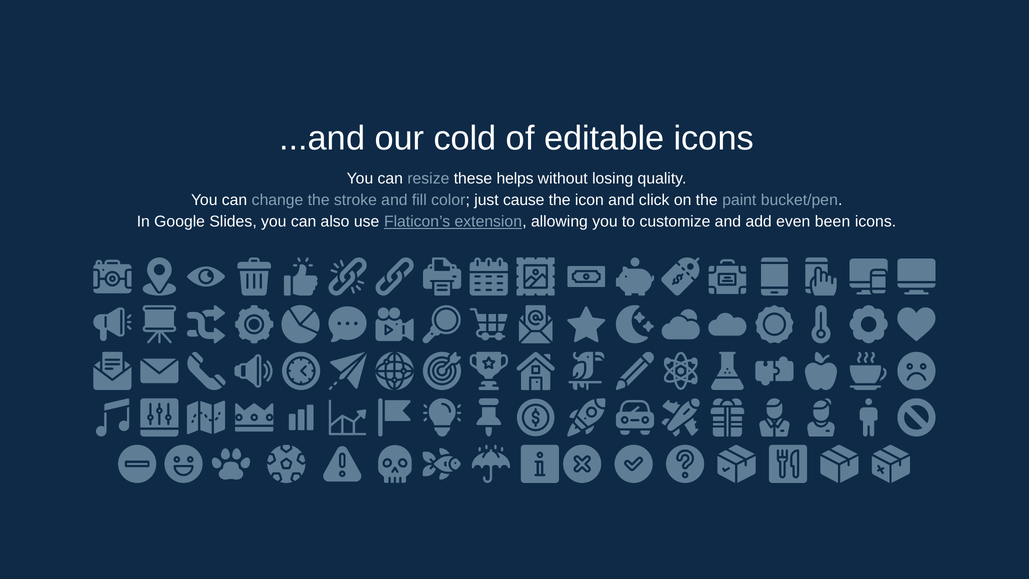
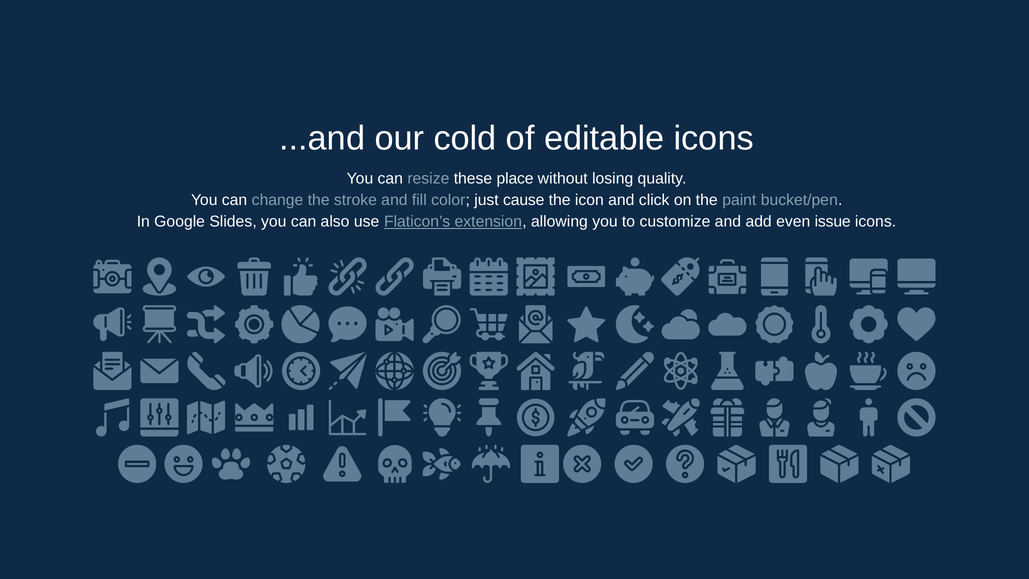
helps: helps -> place (515, 178)
been: been -> issue (833, 222)
